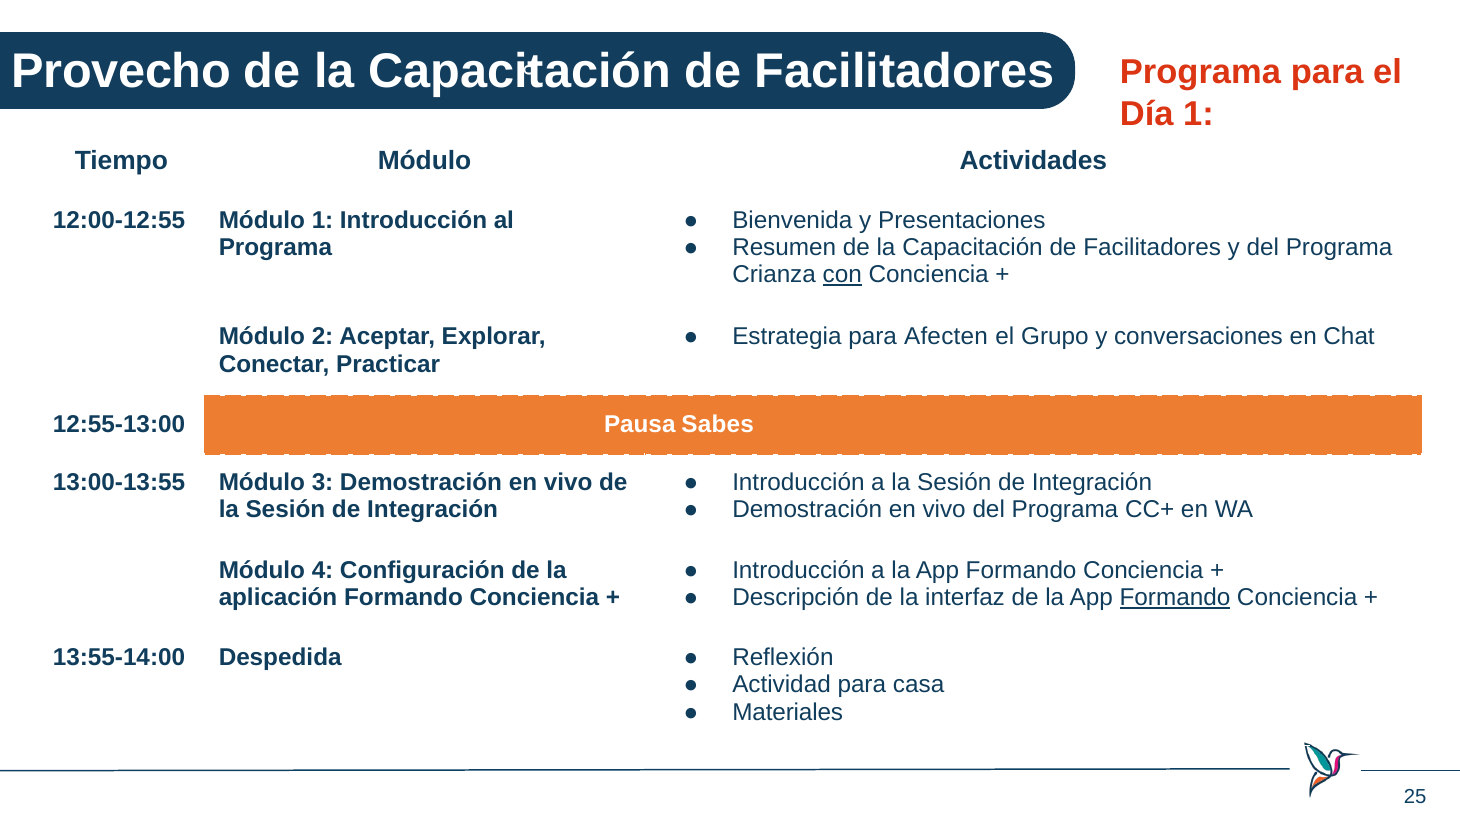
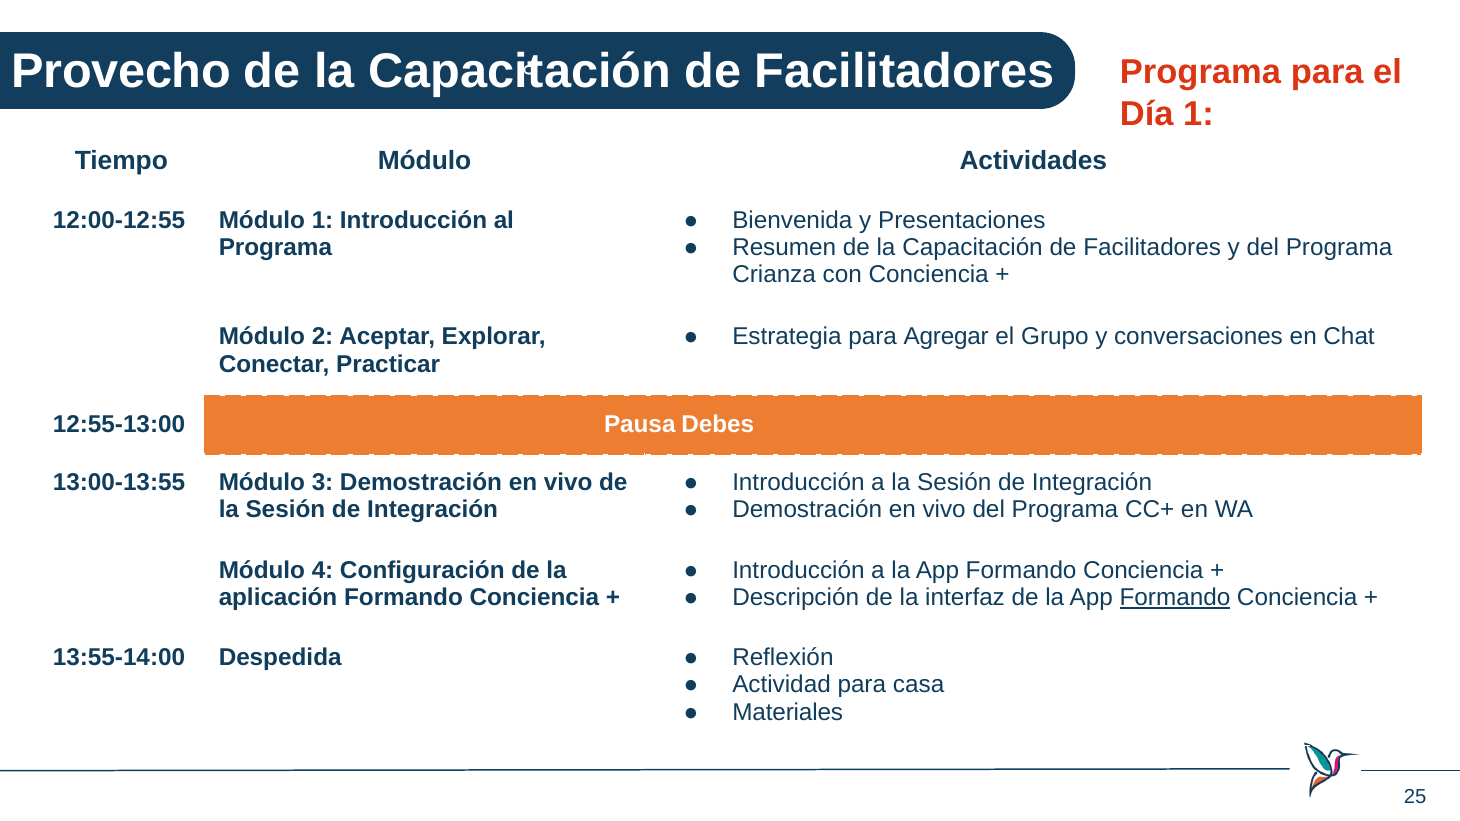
con underline: present -> none (842, 275)
Afecten: Afecten -> Agregar (946, 337)
Sabes: Sabes -> Debes (718, 425)
